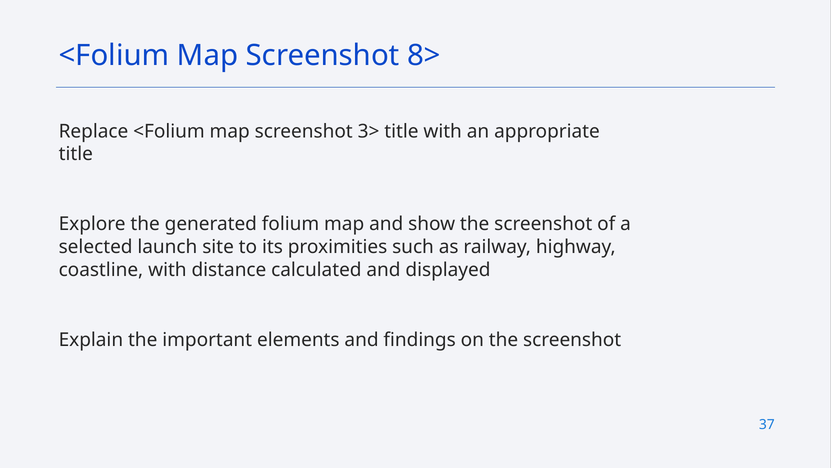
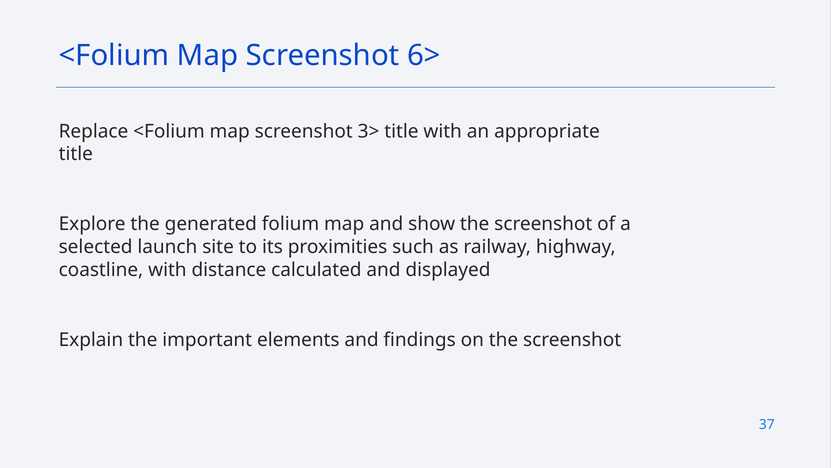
8>: 8> -> 6> (424, 56)
